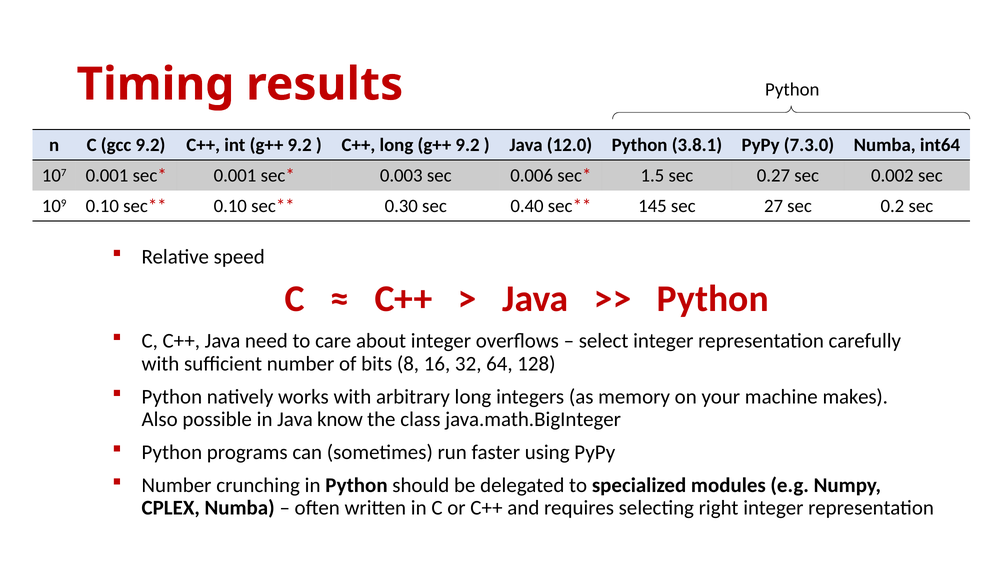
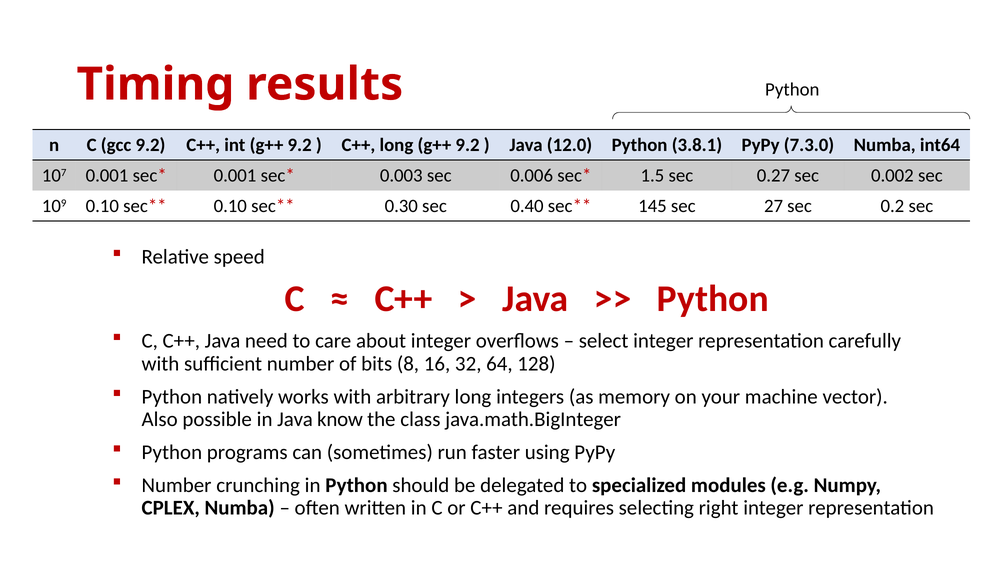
makes: makes -> vector (855, 397)
